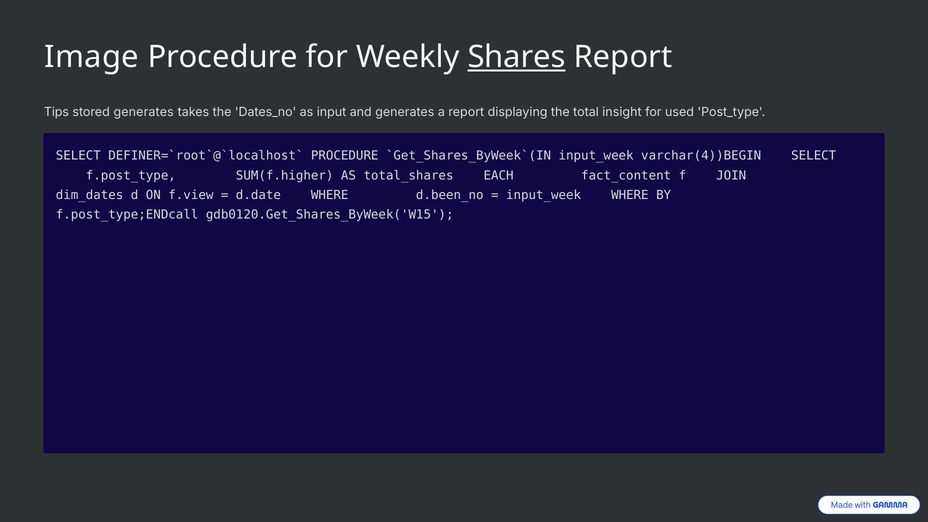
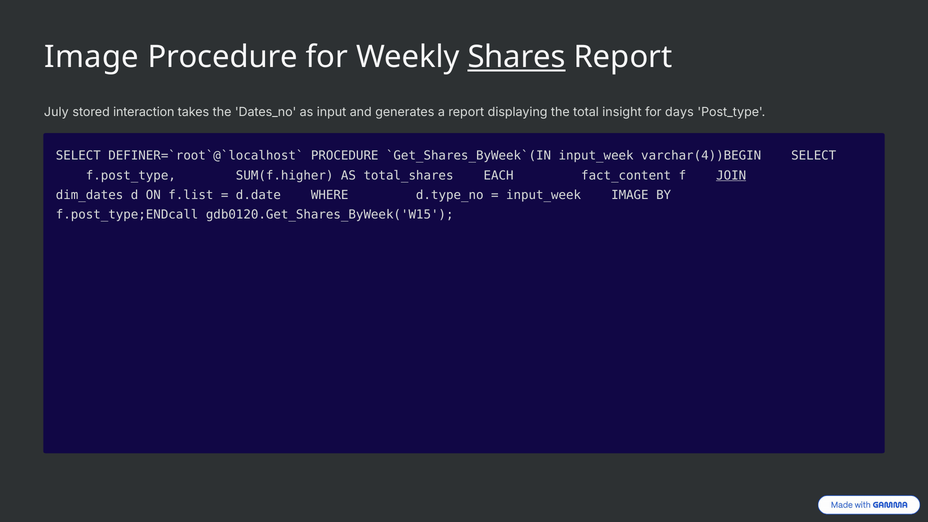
Tips: Tips -> July (56, 112)
stored generates: generates -> interaction (144, 112)
used: used -> days (679, 112)
JOIN underline: none -> present (731, 175)
f.view: f.view -> f.list (191, 195)
d.been_no: d.been_no -> d.type_no (450, 195)
input_week WHERE: WHERE -> IMAGE (630, 195)
